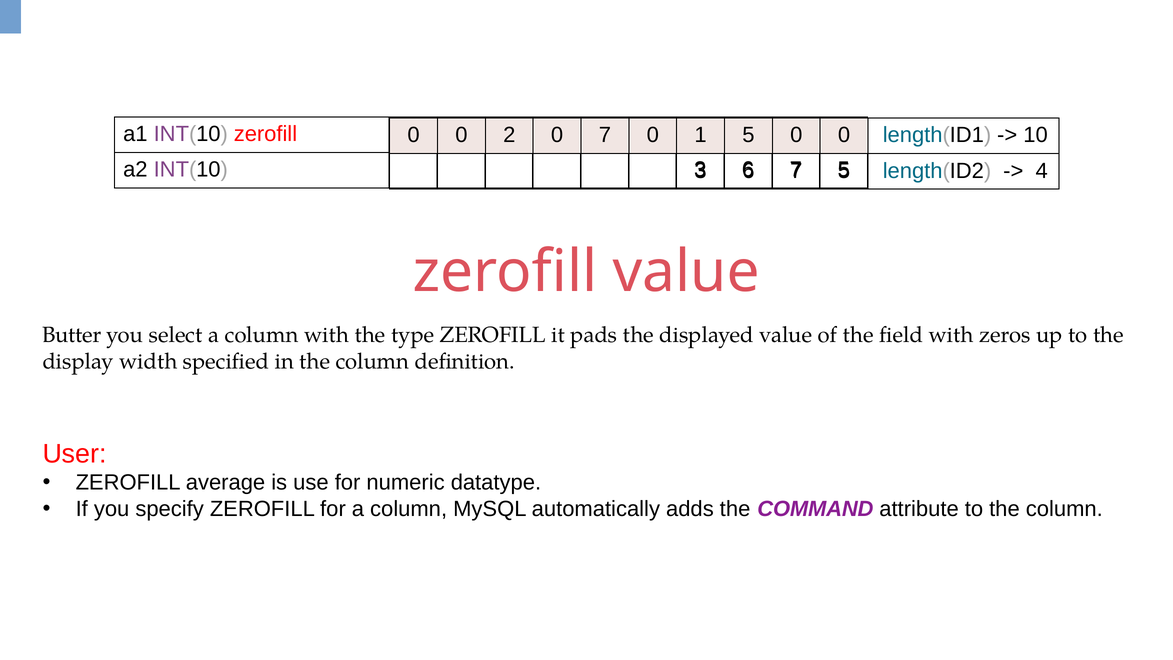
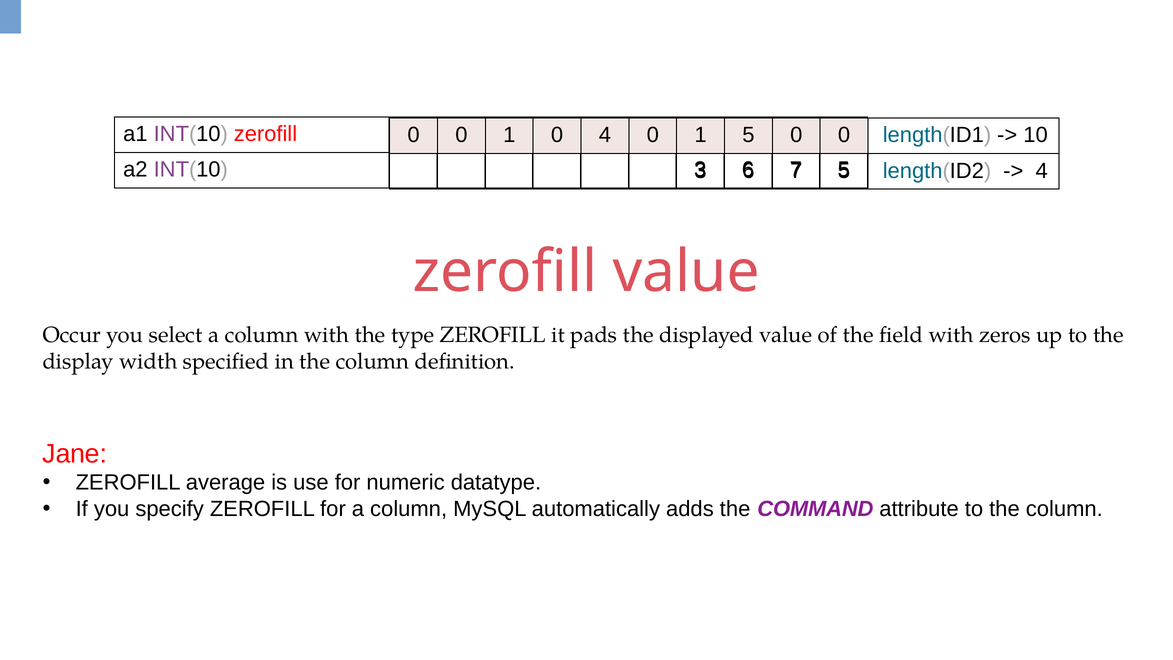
0 0 2: 2 -> 1 (509, 135)
0 7: 7 -> 4 (605, 135)
Butter: Butter -> Occur (72, 335)
User: User -> Jane (75, 454)
